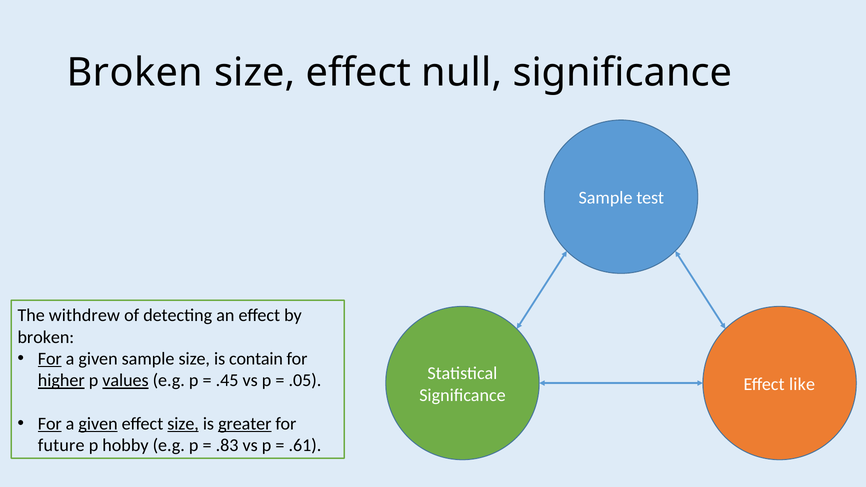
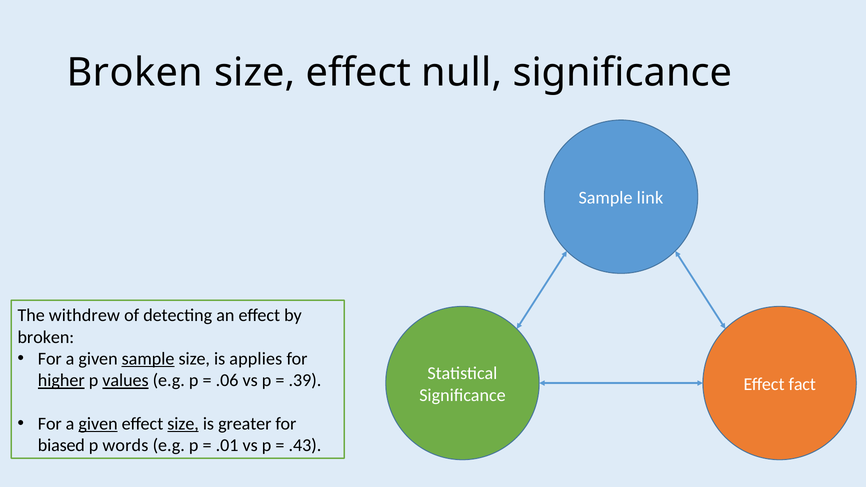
test: test -> link (650, 198)
For underline: present -> none (50, 359)
sample underline: none -> present (148, 359)
contain: contain -> applies (256, 359)
.45: .45 -> .06 (227, 381)
.05: .05 -> .39 (305, 381)
like: like -> fact (802, 384)
For underline: present -> none (50, 424)
greater underline: present -> none (245, 424)
future: future -> biased (61, 446)
hobby: hobby -> words (125, 446)
.83: .83 -> .01 (227, 446)
.61: .61 -> .43 (305, 446)
